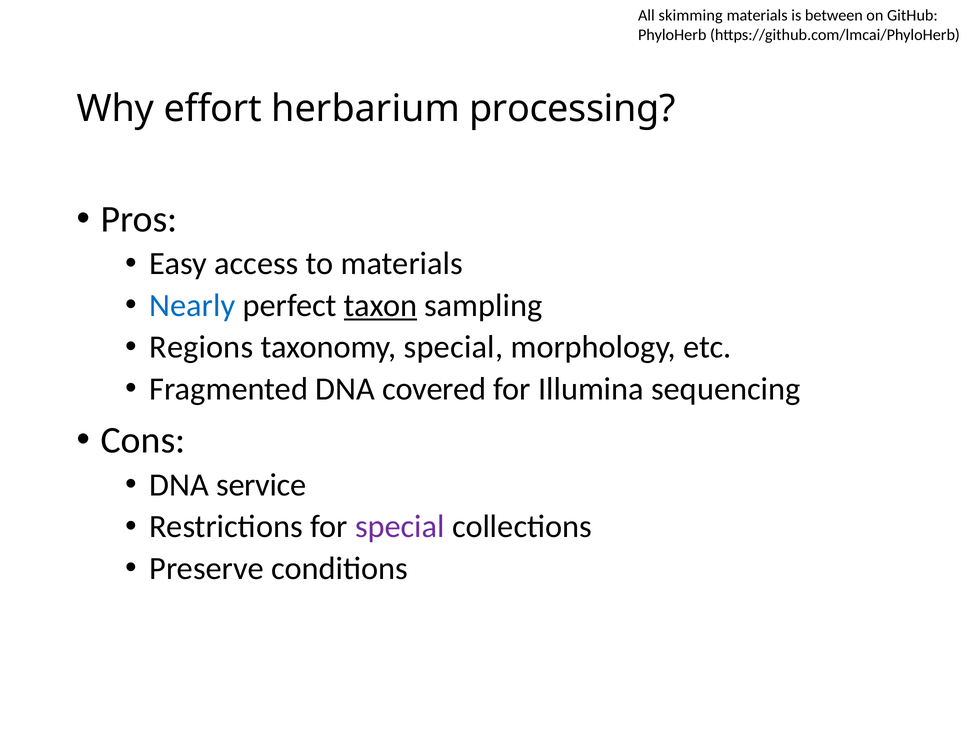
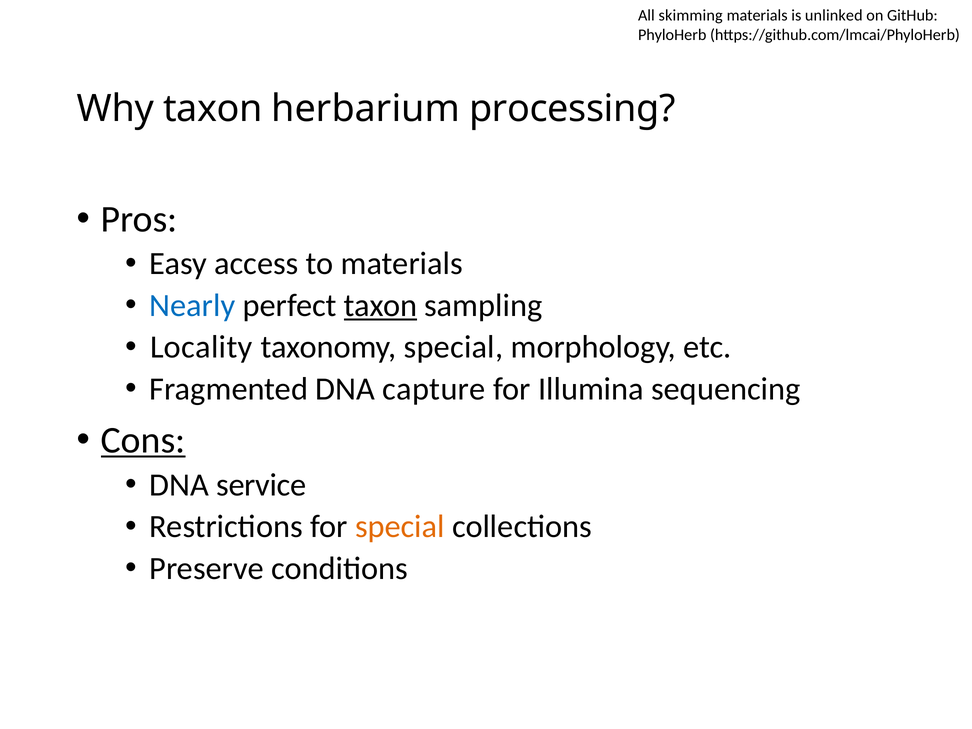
between: between -> unlinked (834, 16)
Why effort: effort -> taxon (213, 109)
Regions: Regions -> Locality (201, 347)
covered: covered -> capture (434, 389)
Cons underline: none -> present (143, 440)
special colour: purple -> orange (400, 527)
